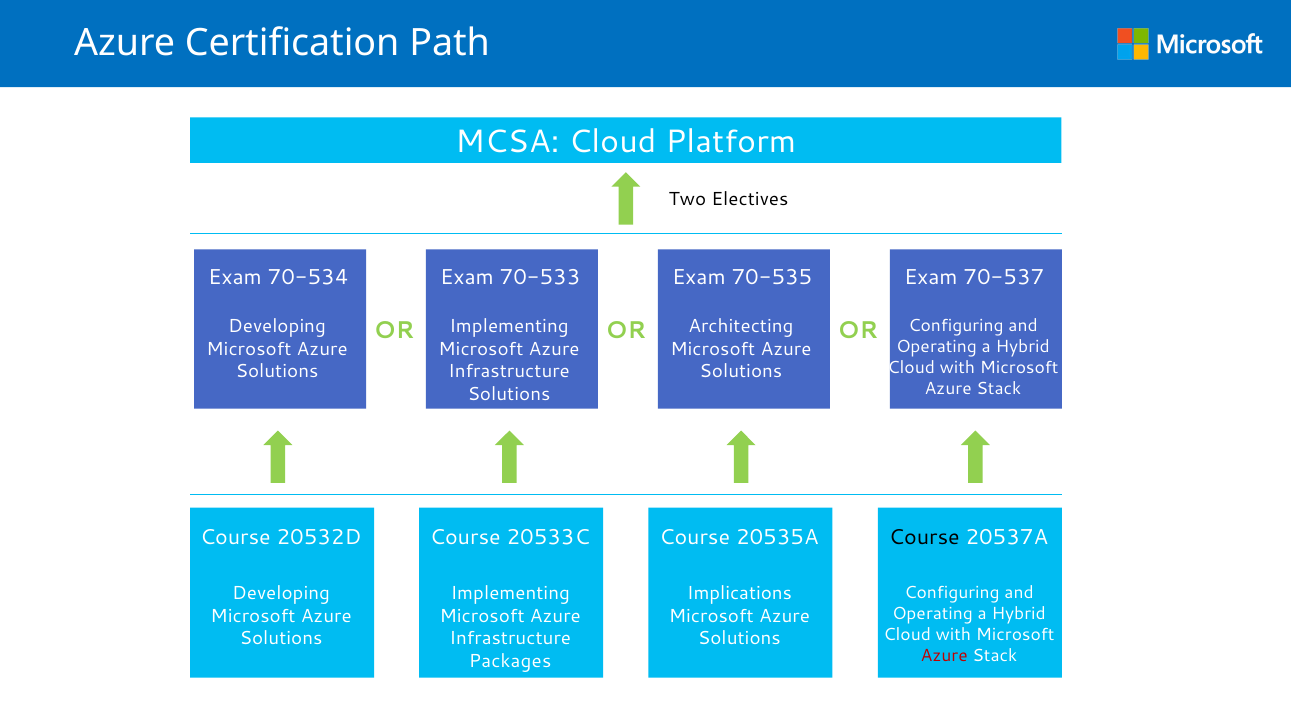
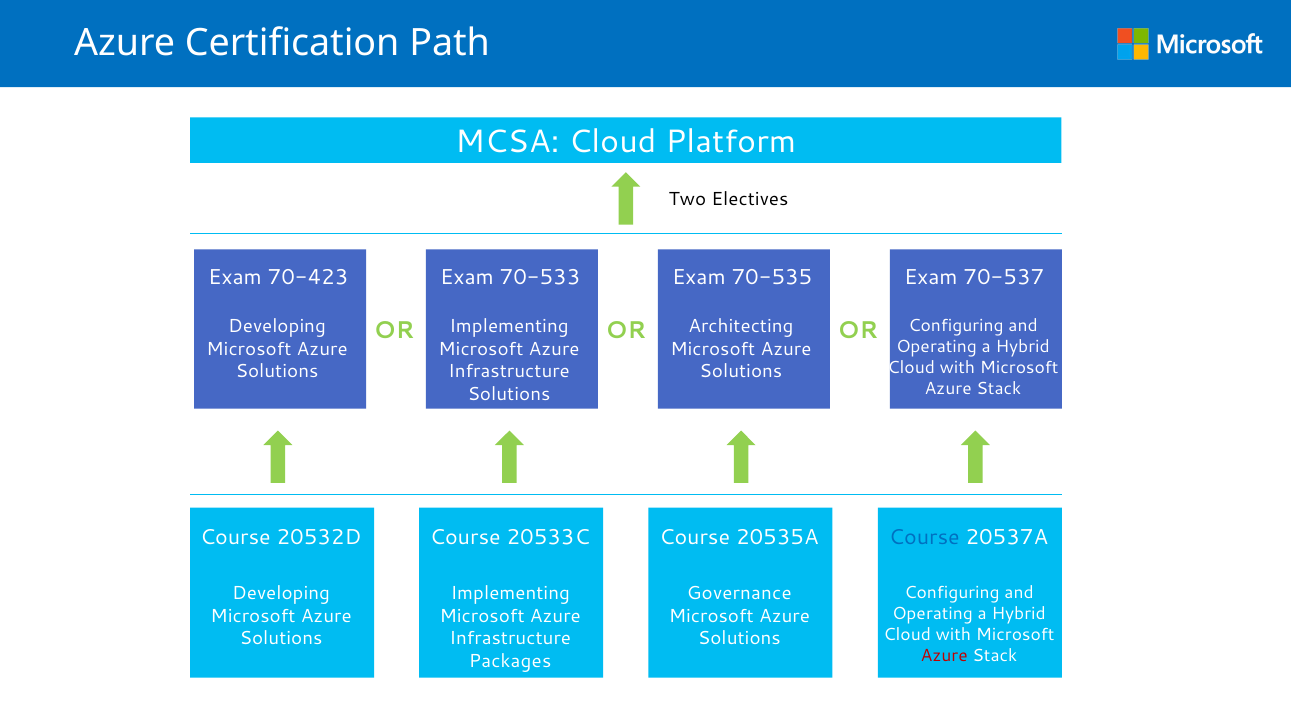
70-534: 70-534 -> 70-423 (308, 277)
Course colour: black -> blue (924, 537)
Implications: Implications -> Governance (739, 594)
